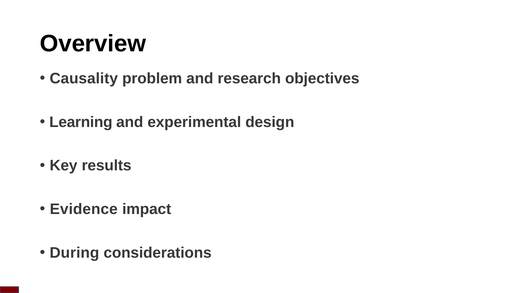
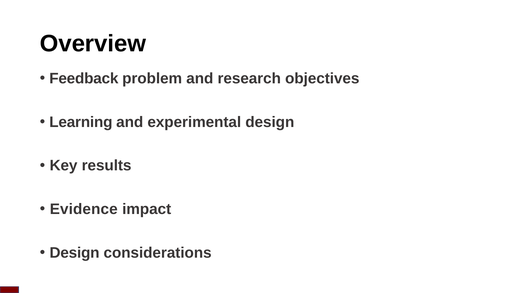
Causality: Causality -> Feedback (84, 79)
During: During -> Design (75, 253)
